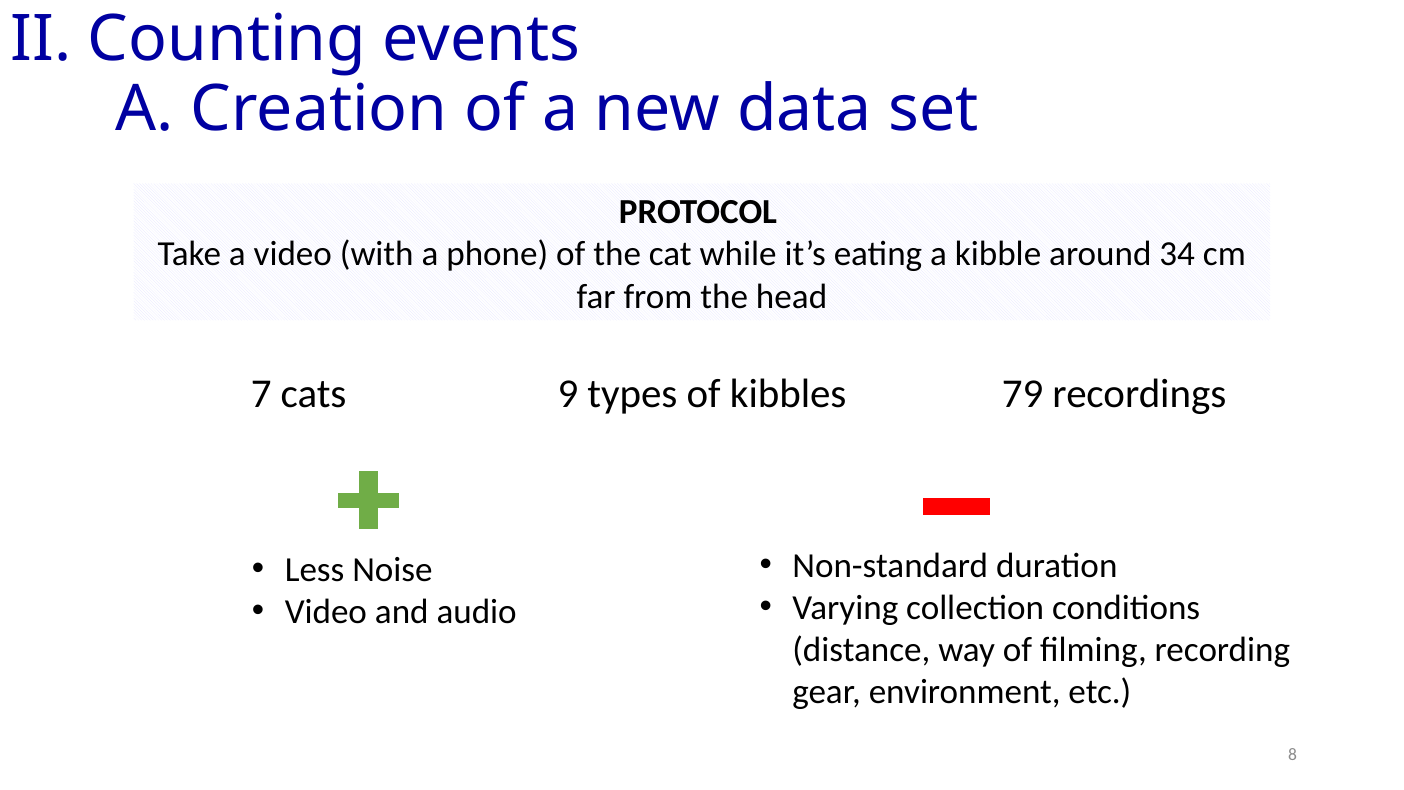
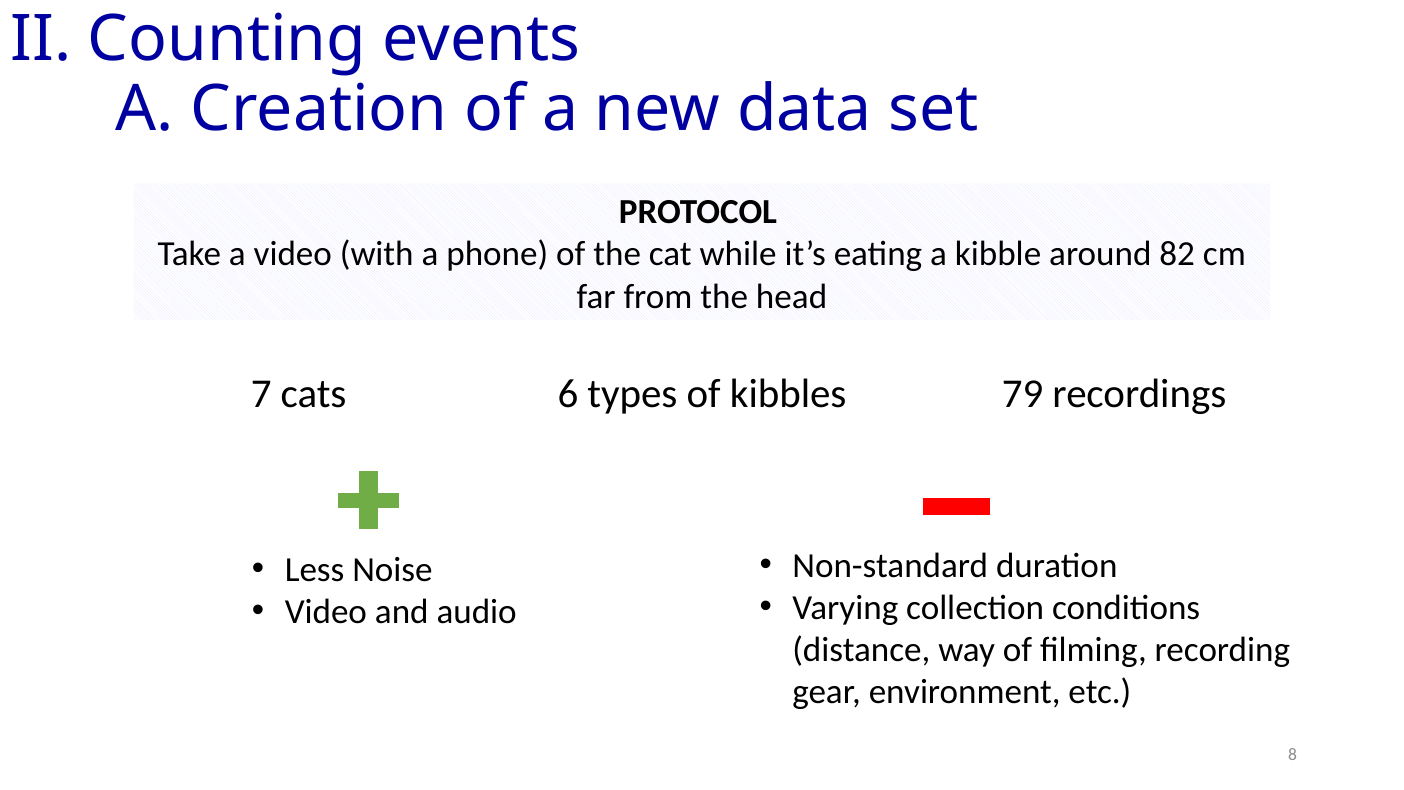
34: 34 -> 82 (1177, 254)
9: 9 -> 6 (568, 394)
